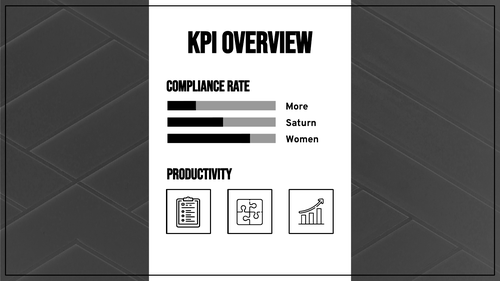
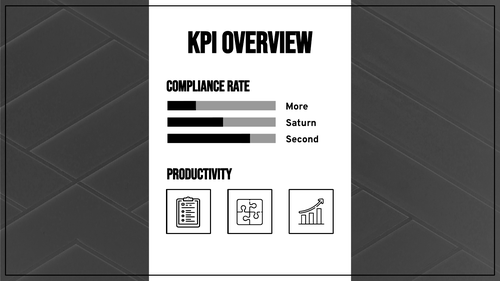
Women: Women -> Second (302, 139)
